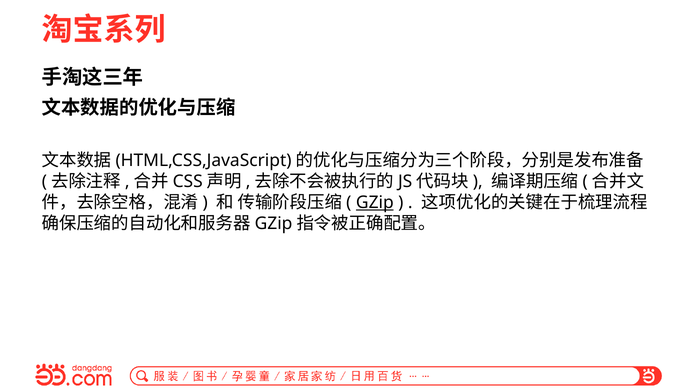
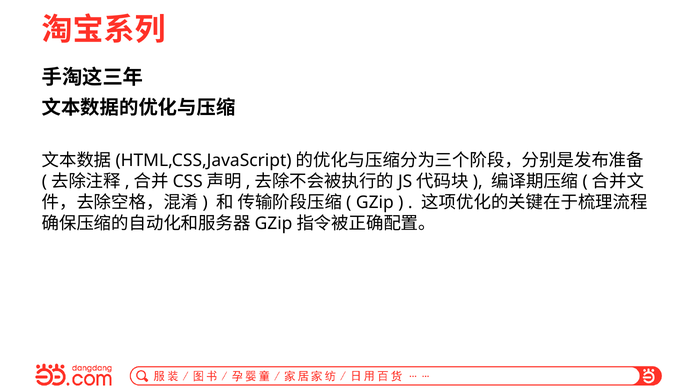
GZip underline: present -> none (375, 202)
